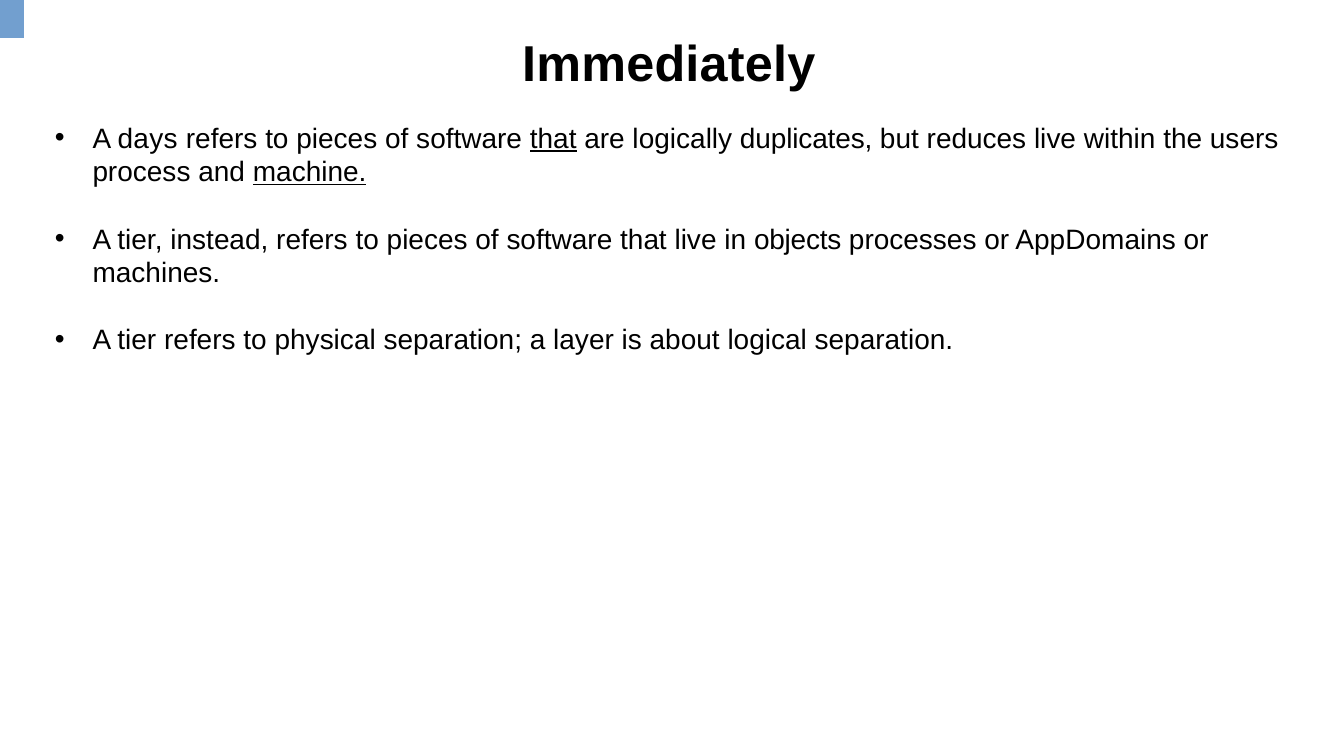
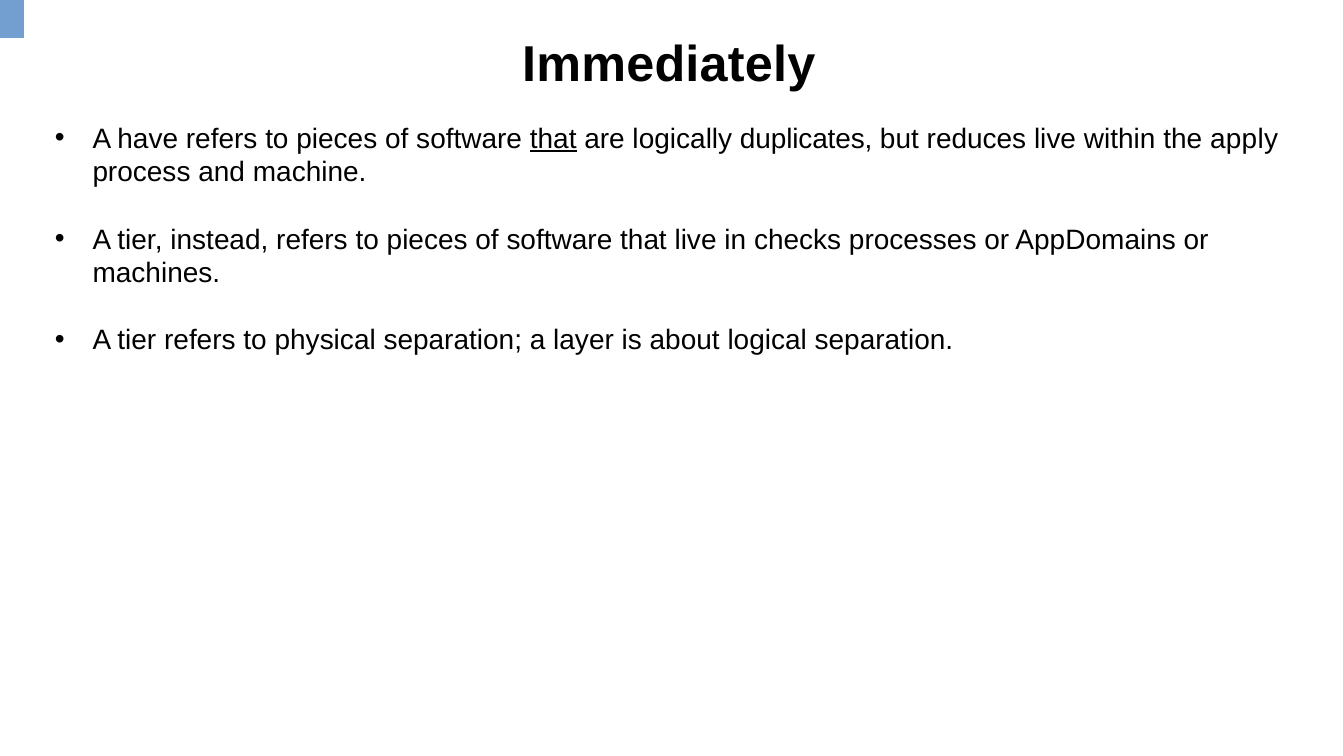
days: days -> have (148, 139)
users: users -> apply (1244, 139)
machine underline: present -> none (310, 172)
objects: objects -> checks (798, 240)
